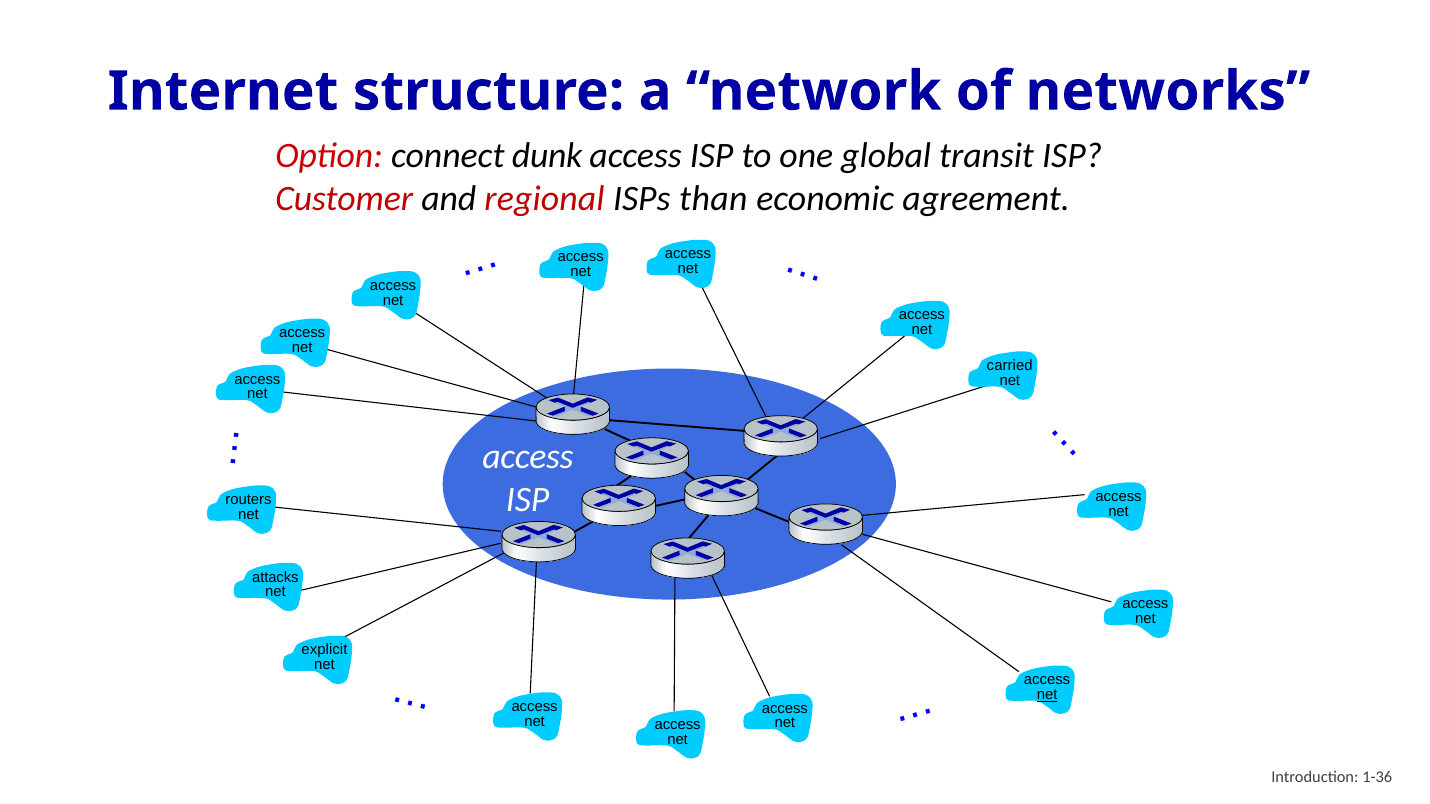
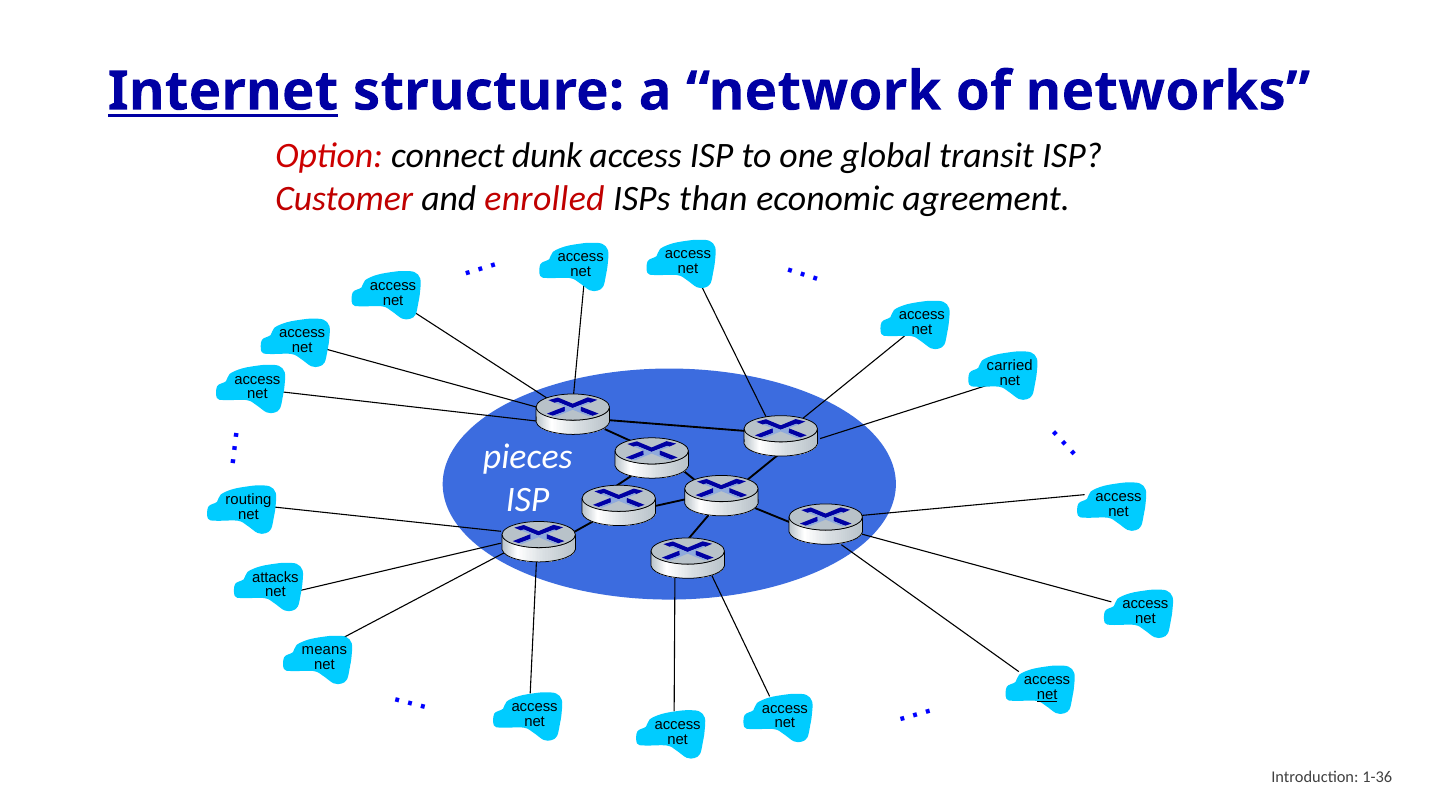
Internet underline: none -> present (223, 92)
regional: regional -> enrolled (544, 199)
access: access -> pieces (528, 457)
routers: routers -> routing (248, 500)
explicit: explicit -> means (324, 650)
